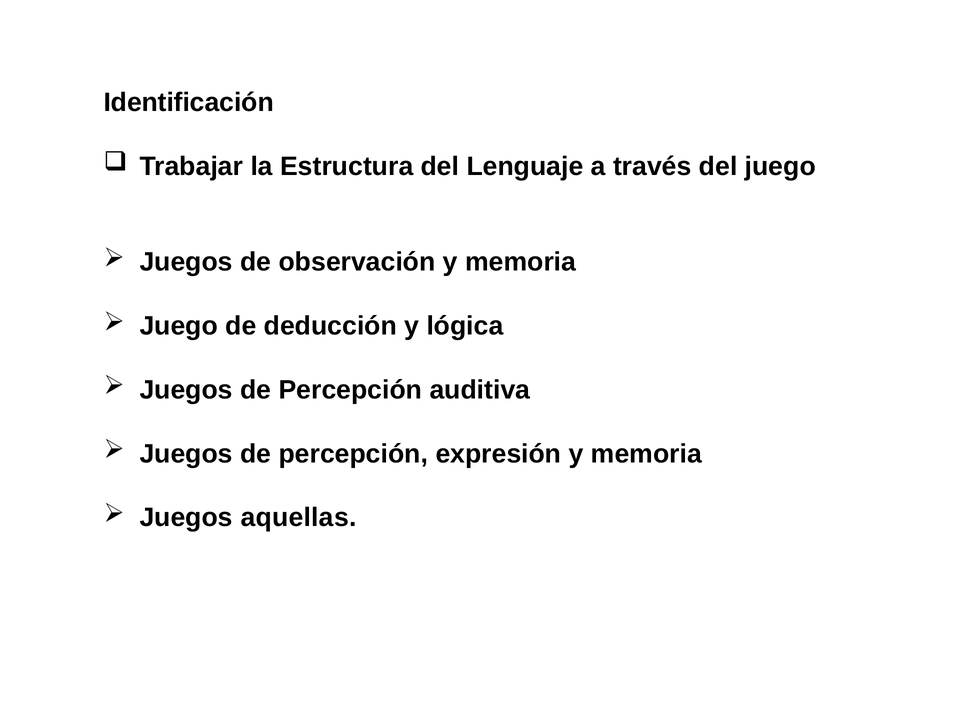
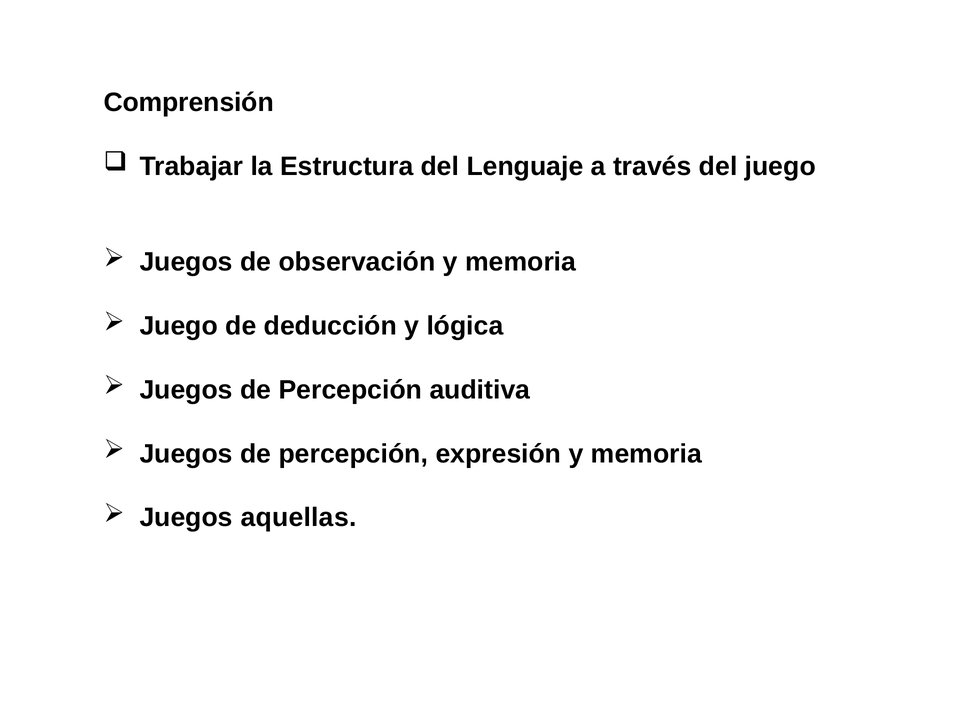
Identificación: Identificación -> Comprensión (189, 103)
